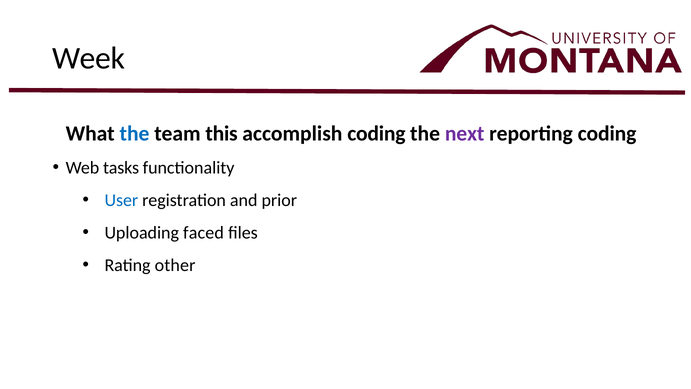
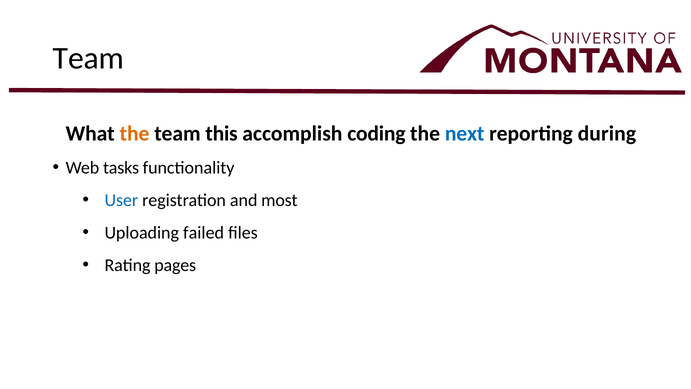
Week: Week -> Team (88, 58)
the colour: blue -> orange (135, 133)
next colour: purple -> blue (465, 133)
reporting coding: coding -> during (607, 133)
prior: prior -> most (279, 200)
faced: faced -> failed (204, 233)
other: other -> pages (175, 265)
